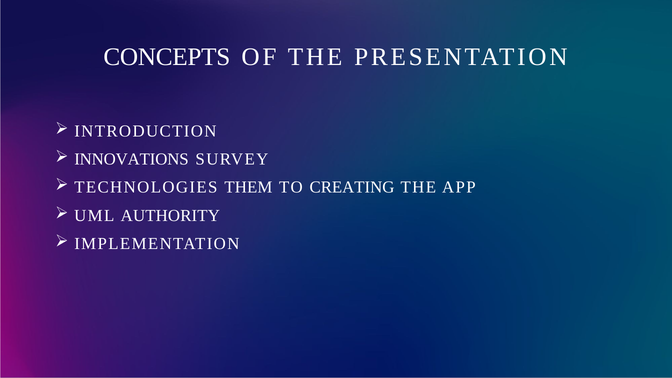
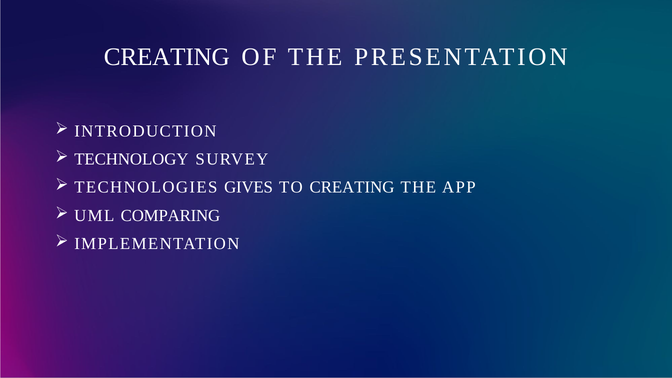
CONCEPTS: CONCEPTS -> CREATING (167, 57)
INNOVATIONS: INNOVATIONS -> TECHNOLOGY (131, 159)
THEM: THEM -> GIVES (249, 187)
AUTHORITY: AUTHORITY -> COMPARING (170, 216)
